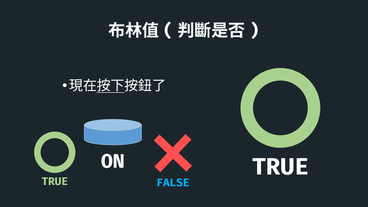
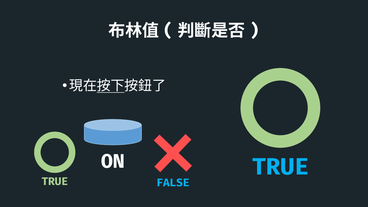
TRUE colour: white -> light blue (280, 167)
